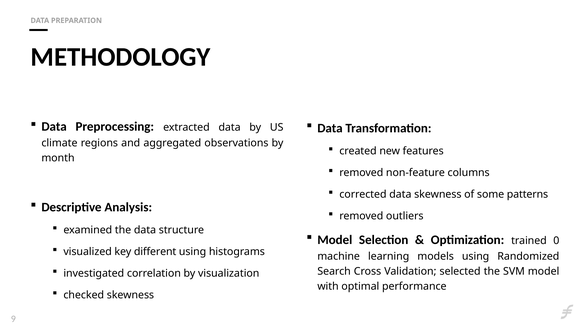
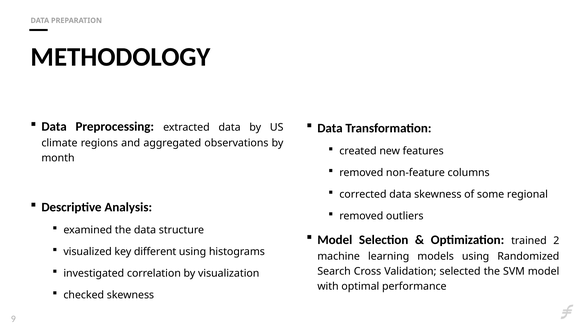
patterns: patterns -> regional (527, 195)
0: 0 -> 2 (556, 241)
